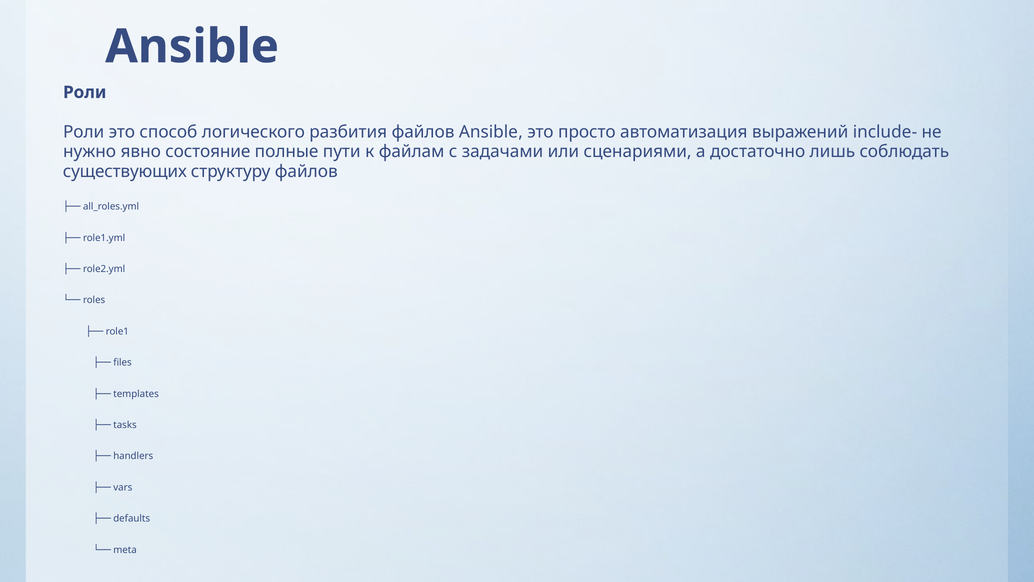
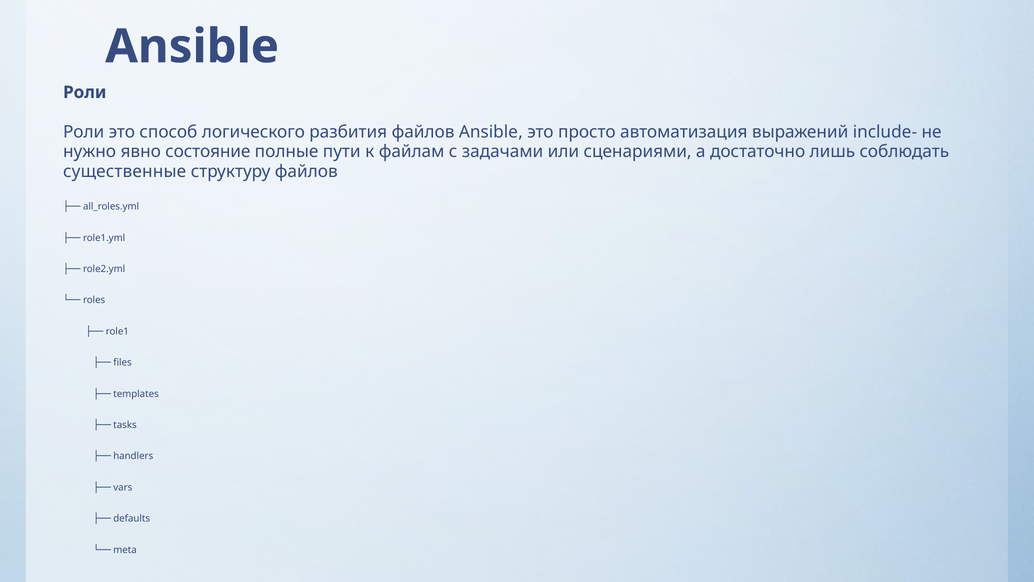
существующих: существующих -> существенные (125, 171)
